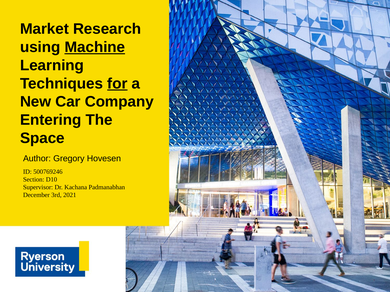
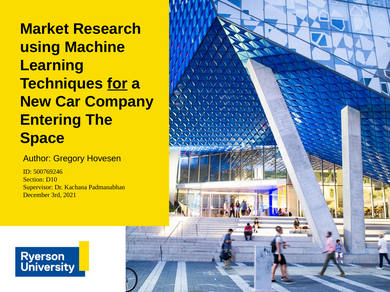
Machine underline: present -> none (95, 47)
